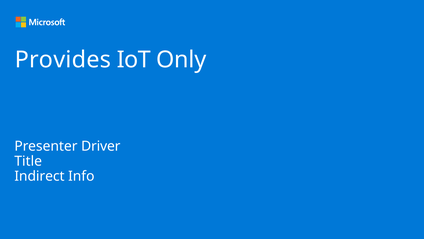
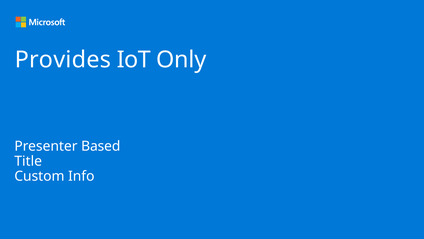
Driver: Driver -> Based (101, 146)
Indirect: Indirect -> Custom (39, 176)
